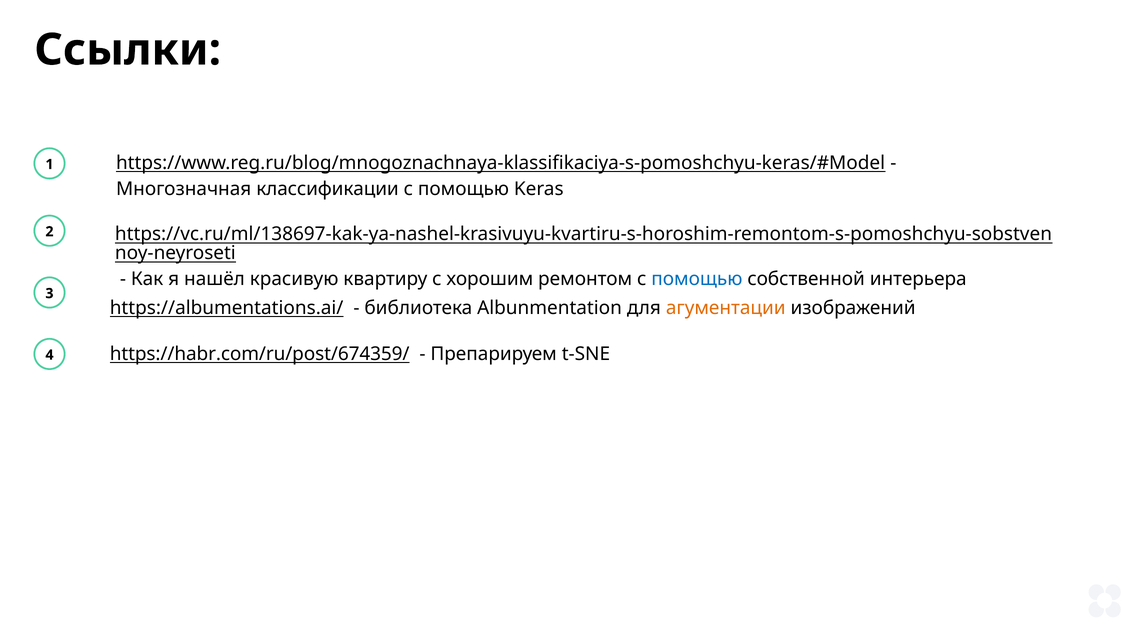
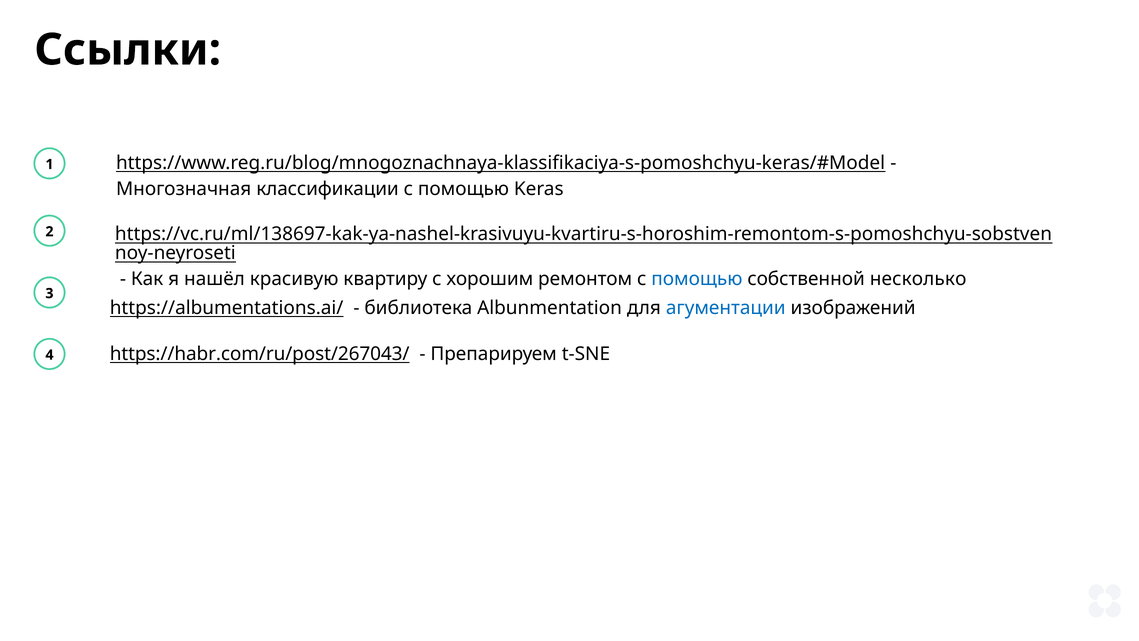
интерьера: интерьера -> несколько (918, 279)
агументации colour: orange -> blue (726, 308)
https://habr.com/ru/post/674359/: https://habr.com/ru/post/674359/ -> https://habr.com/ru/post/267043/ (260, 354)
